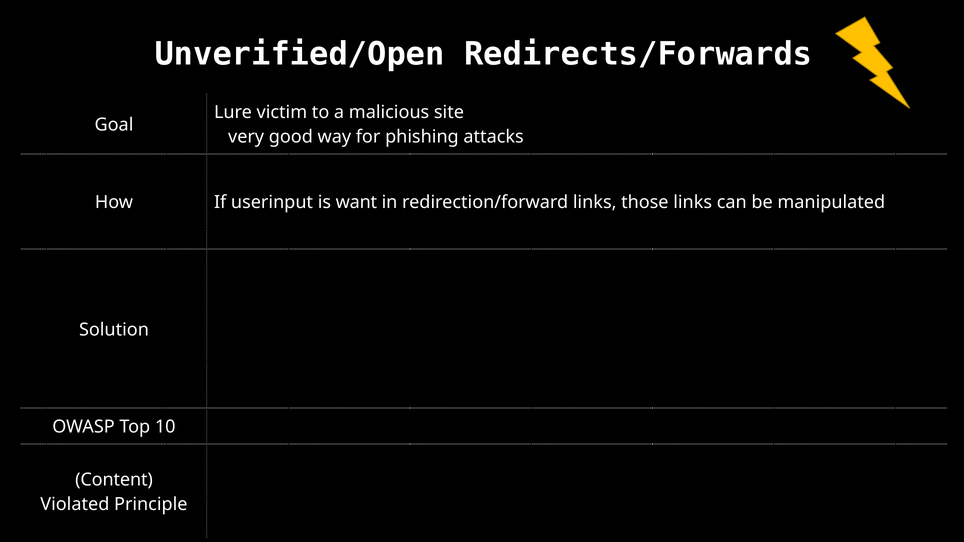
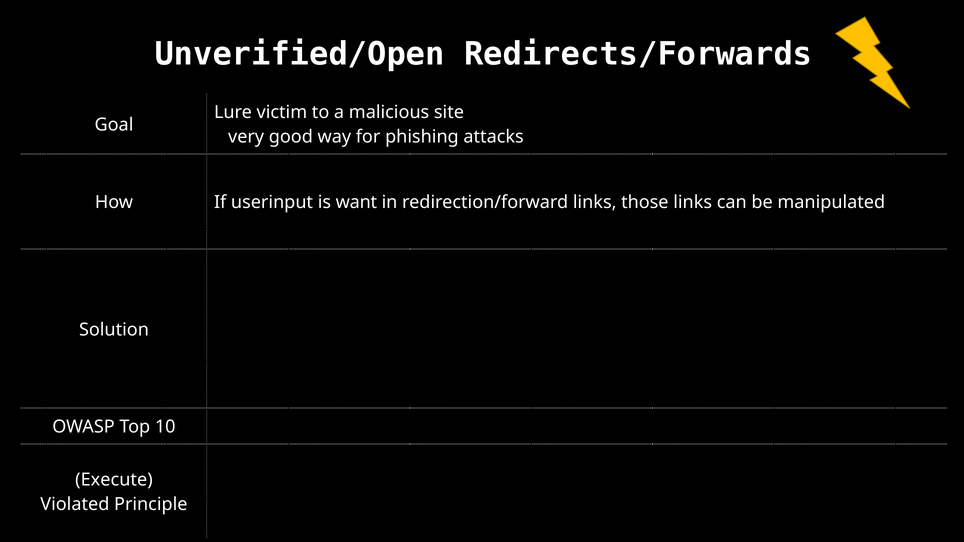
Content: Content -> Execute (114, 480)
